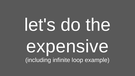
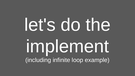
expensive: expensive -> implement (67, 46)
